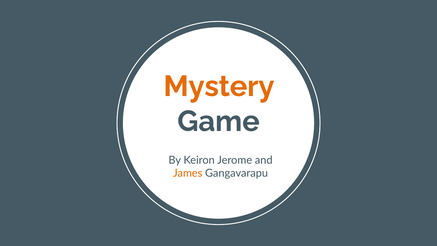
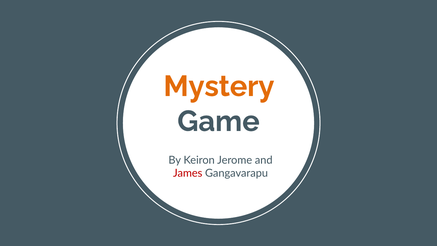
James colour: orange -> red (188, 173)
